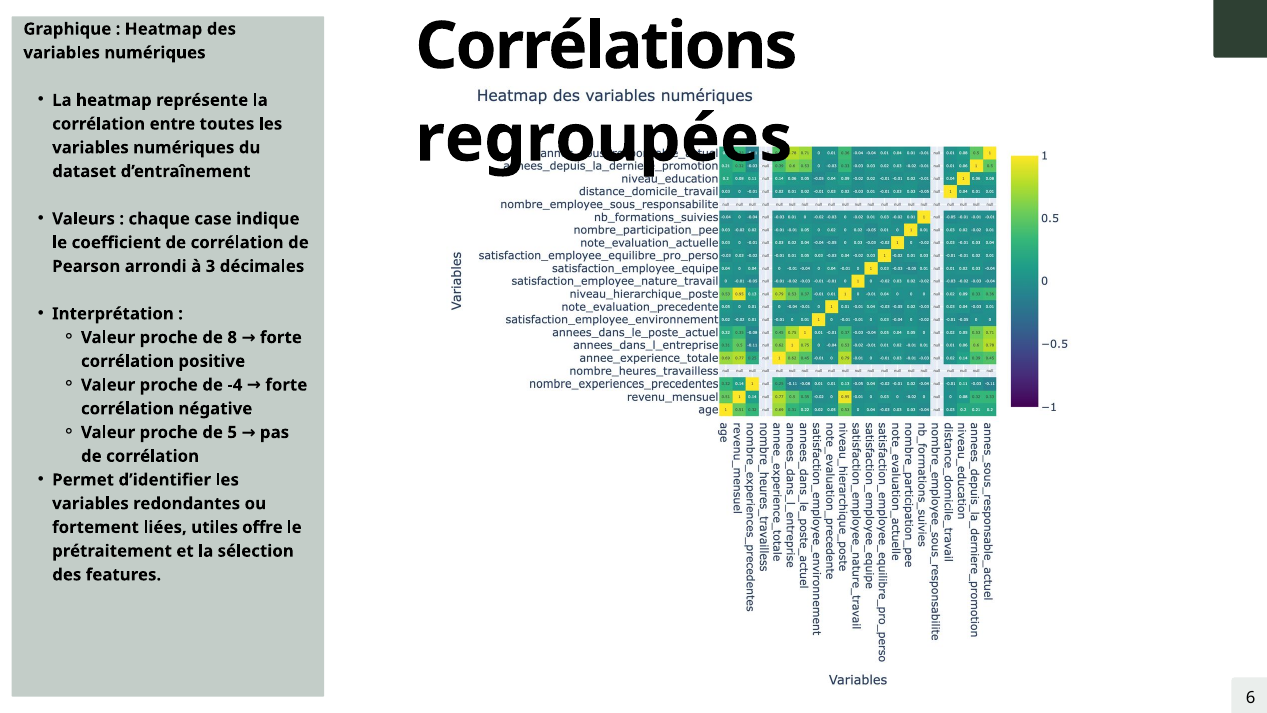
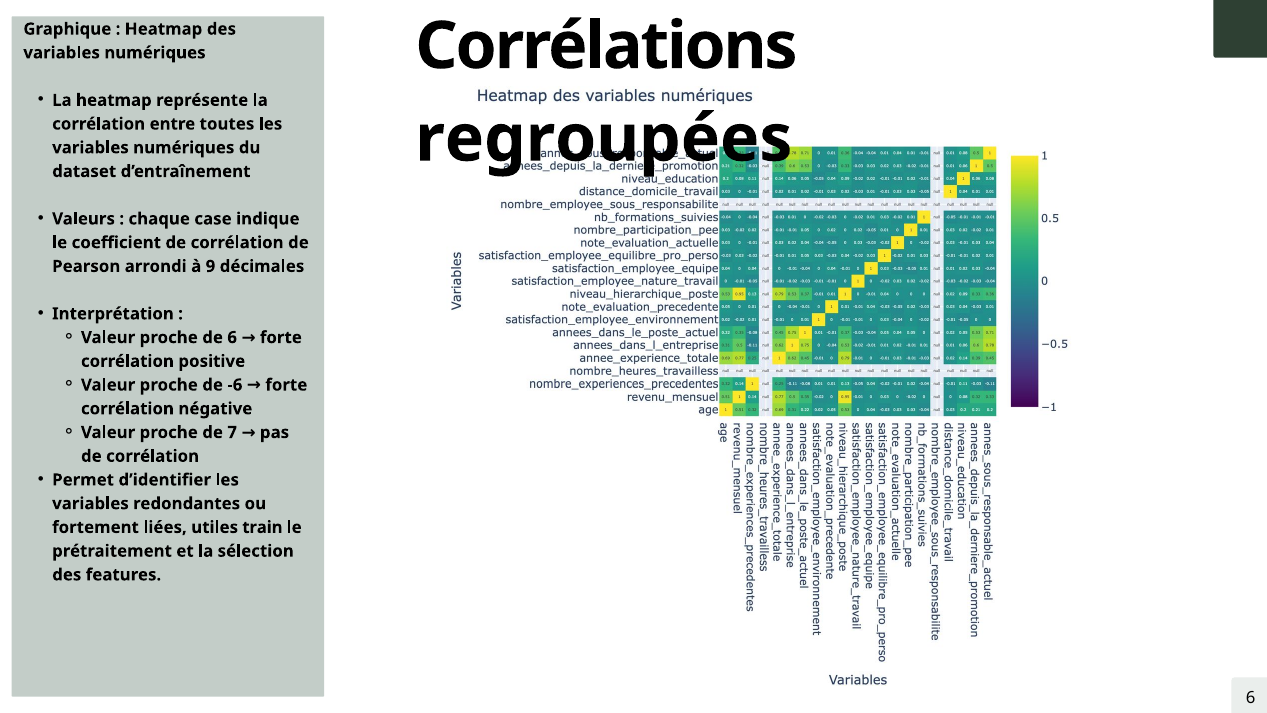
3: 3 -> 9 (210, 266)
de 8: 8 -> 6 (232, 337)
-4: -4 -> -6 (235, 385)
5: 5 -> 7 (232, 432)
offre: offre -> train (262, 527)
